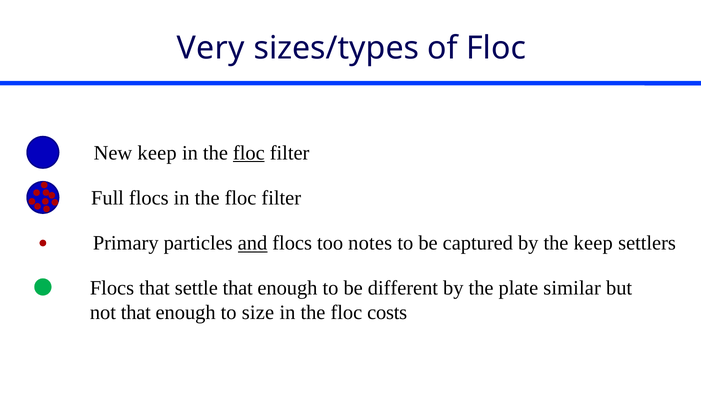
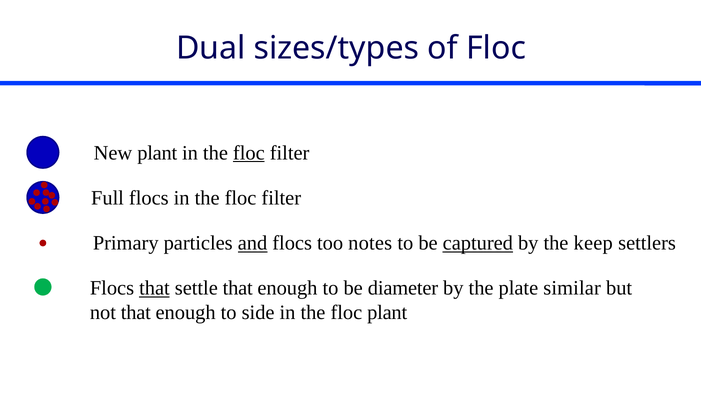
Very: Very -> Dual (211, 48)
New keep: keep -> plant (157, 153)
captured underline: none -> present (478, 243)
that underline: none -> present (154, 288)
different: different -> diameter (403, 288)
size: size -> side (258, 313)
floc costs: costs -> plant (387, 313)
